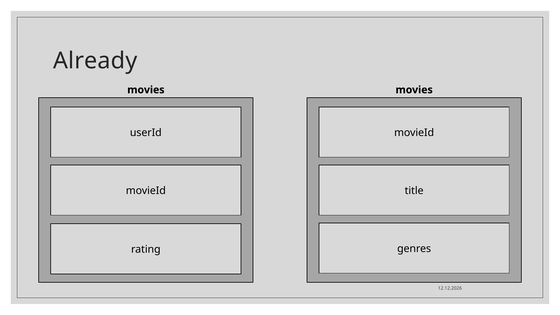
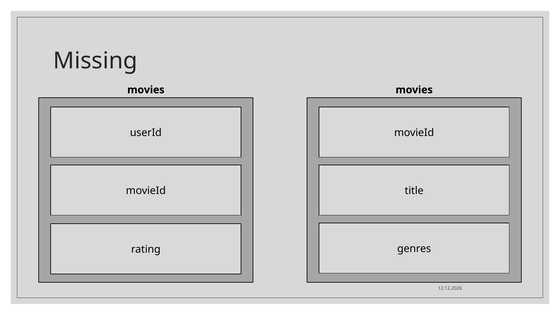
Already: Already -> Missing (95, 61)
